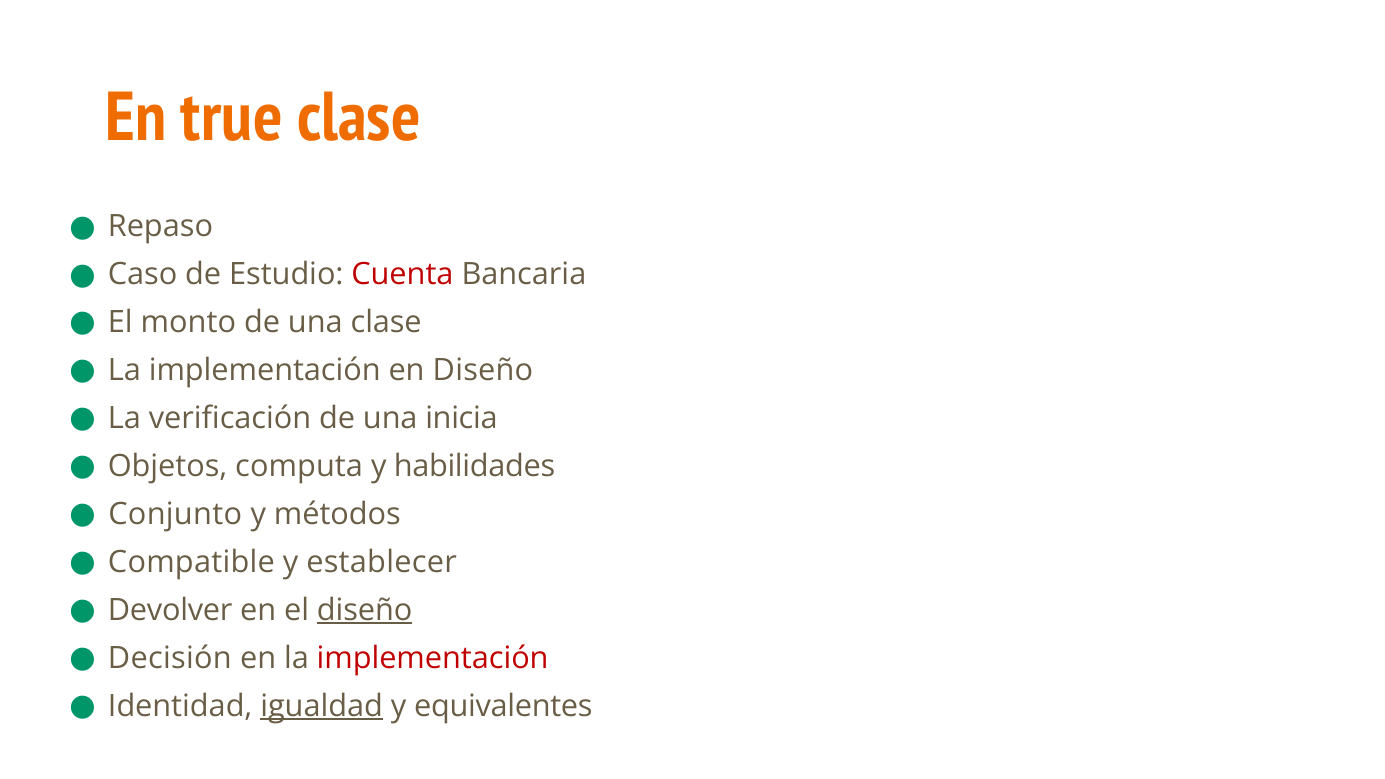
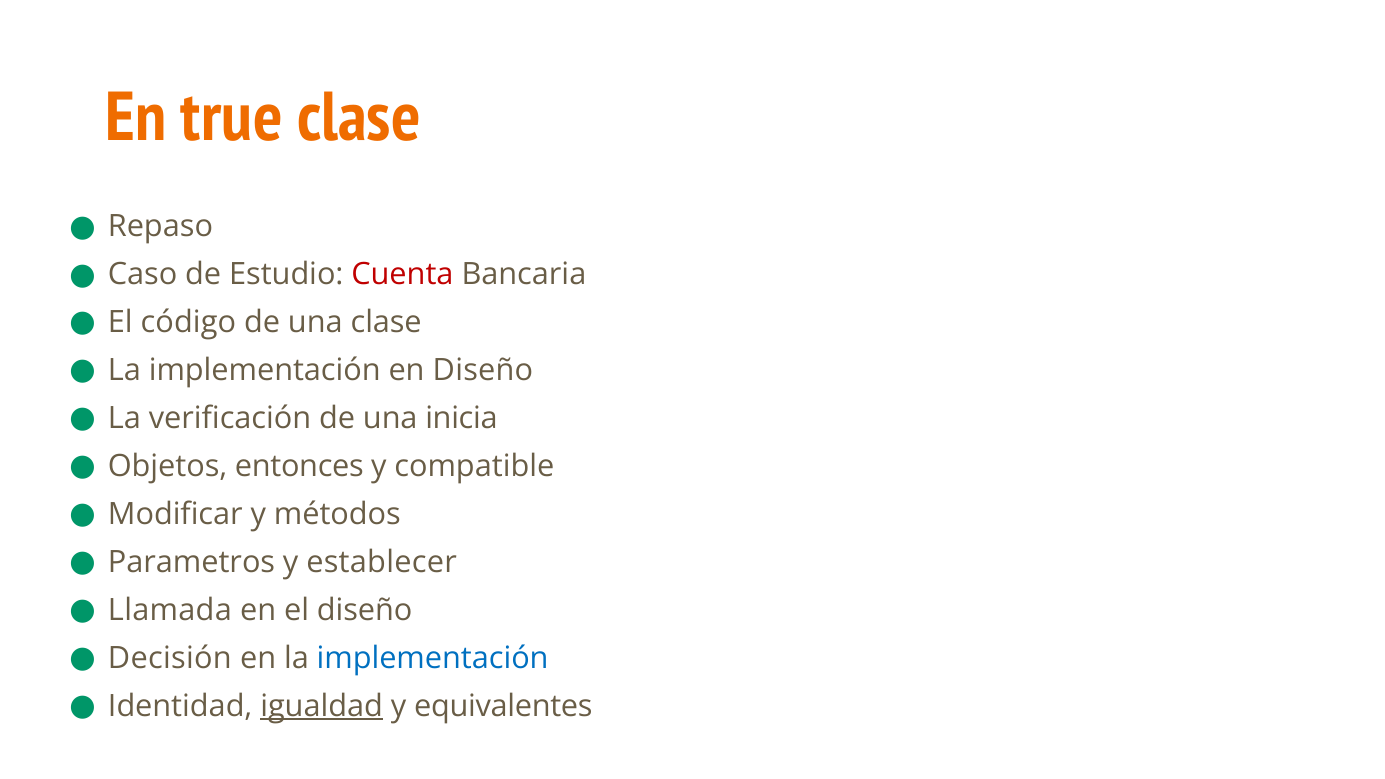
monto: monto -> código (188, 322)
computa: computa -> entonces (299, 466)
habilidades: habilidades -> compatible (474, 466)
Conjunto: Conjunto -> Modificar (175, 514)
Compatible: Compatible -> Parametros (192, 562)
Devolver: Devolver -> Llamada (170, 610)
diseño underline: present -> none (365, 610)
implementación colour: red -> blue (433, 658)
